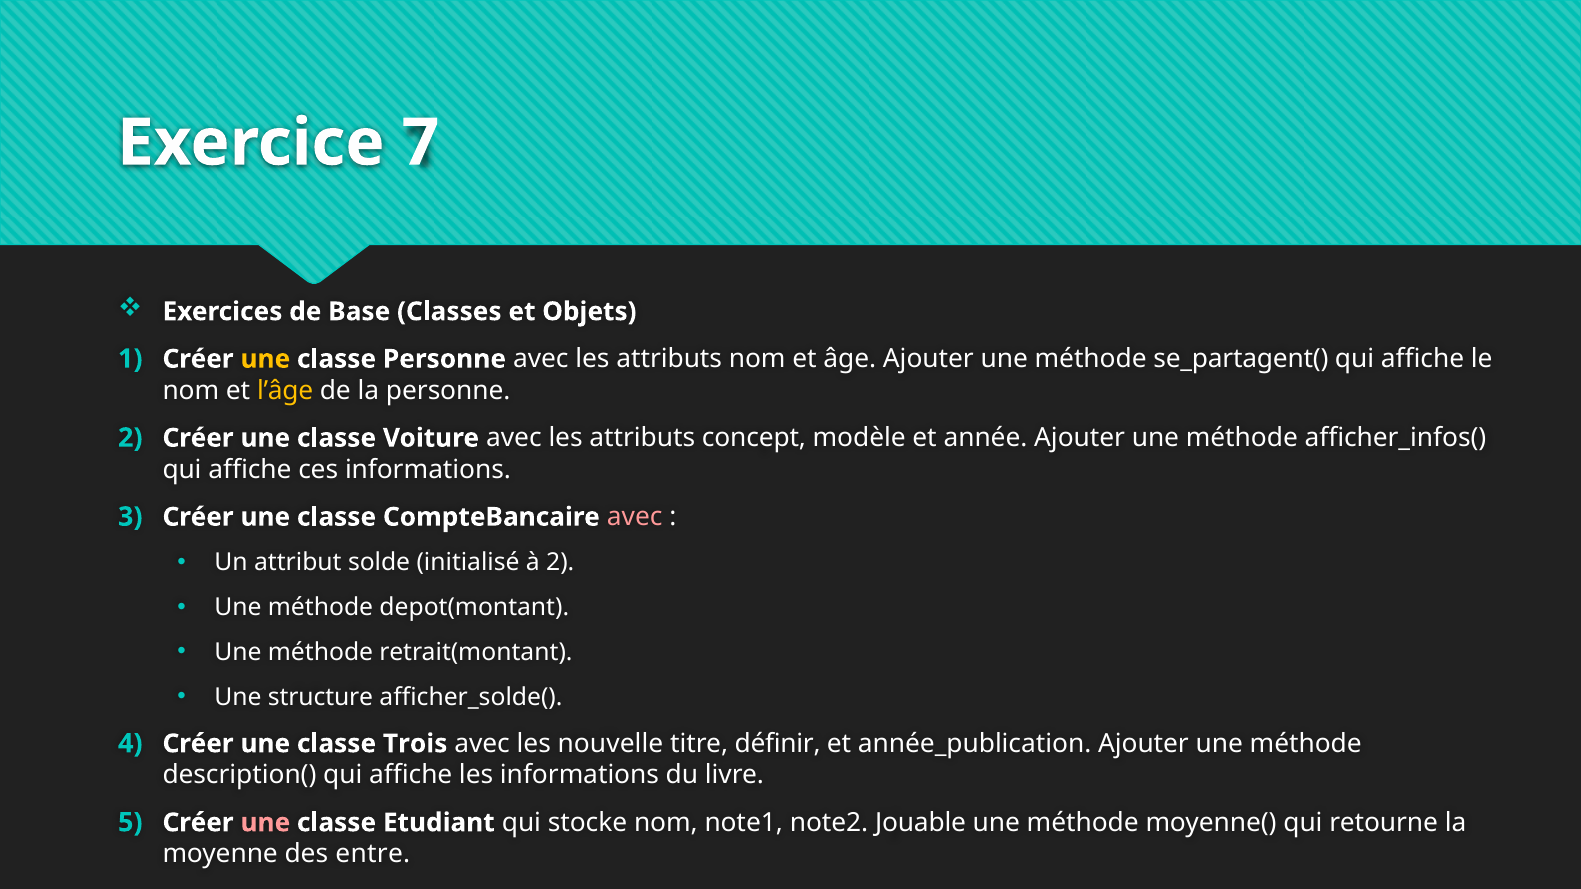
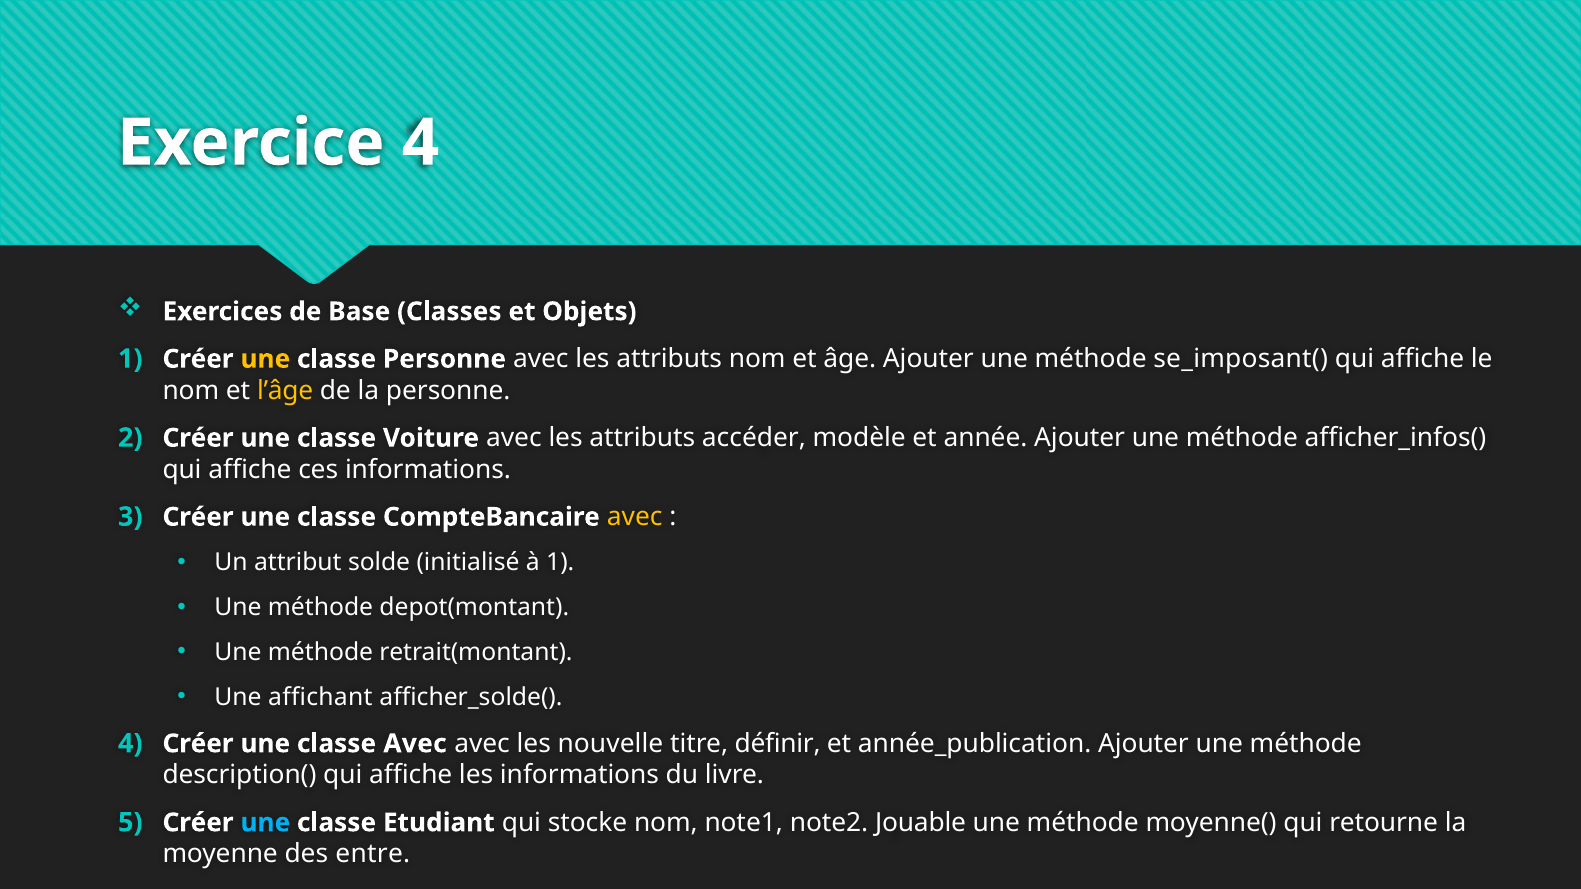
Exercice 7: 7 -> 4 (420, 143)
se_partagent(: se_partagent( -> se_imposant( (1241, 359)
concept: concept -> accéder (754, 438)
avec colour: pink -> yellow (635, 517)
à 2: 2 -> 1 (560, 563)
structure: structure -> affichant (320, 697)
classe Trois: Trois -> Avec (415, 744)
une colour: pink -> light blue (265, 823)
